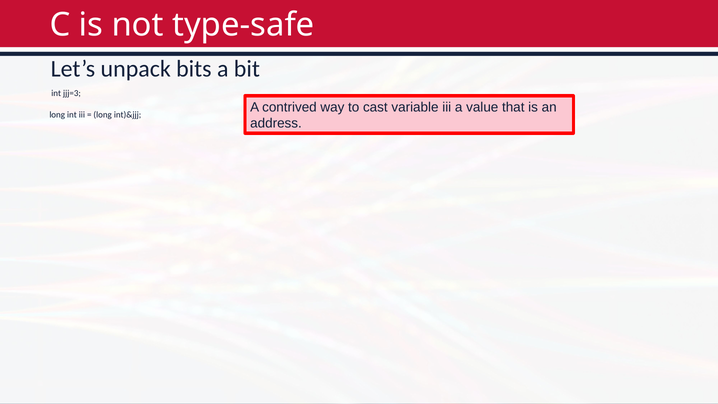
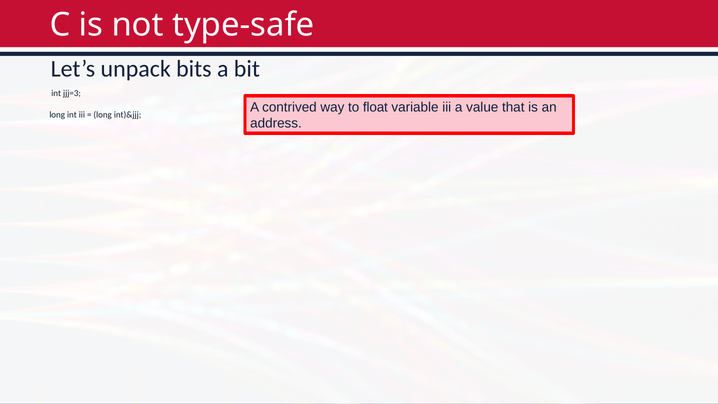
cast: cast -> float (375, 107)
